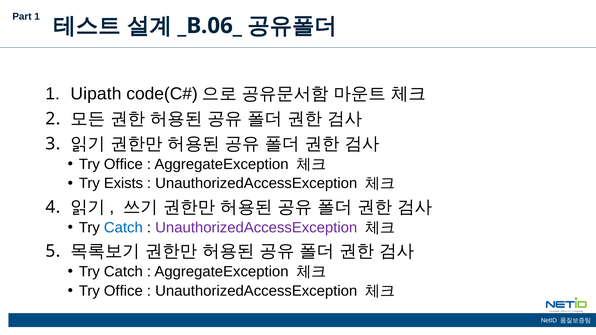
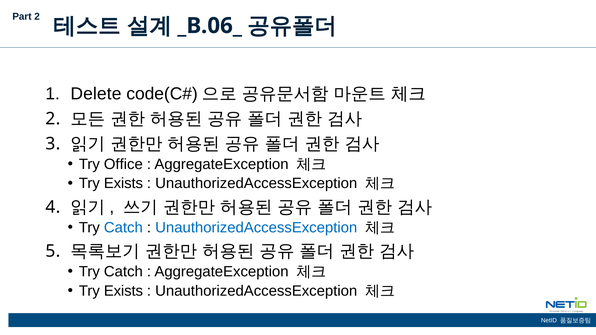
Part 1: 1 -> 2 (37, 17)
Uipath: Uipath -> Delete (96, 94)
UnauthorizedAccessException colour: purple -> blue (256, 228)
Office: Office -> Exists (123, 291)
